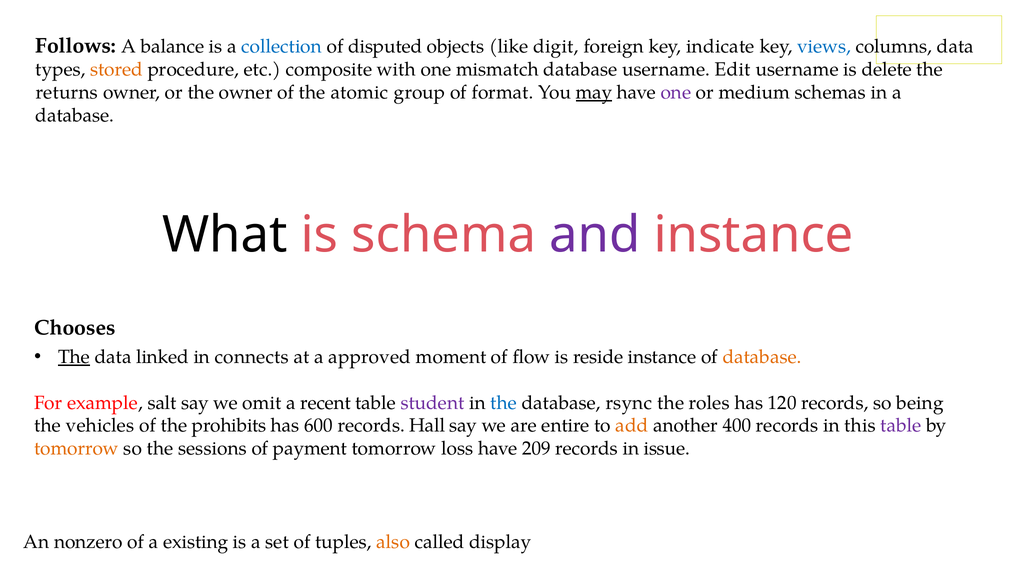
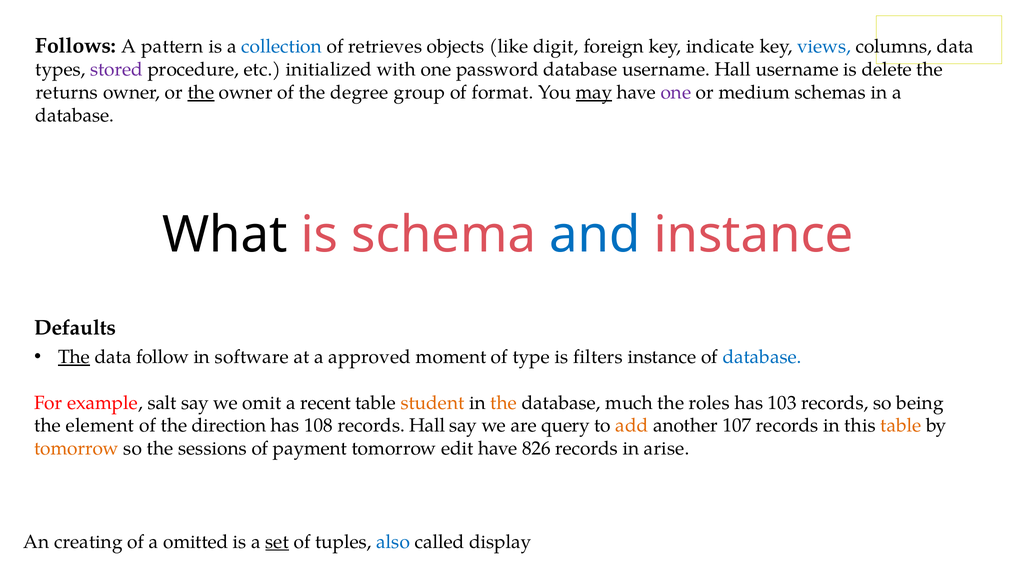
balance: balance -> pattern (172, 46)
disputed: disputed -> retrieves (385, 46)
stored colour: orange -> purple (117, 70)
composite: composite -> initialized (329, 70)
mismatch: mismatch -> password (497, 70)
username Edit: Edit -> Hall (733, 70)
the underline: none -> present (201, 93)
atomic: atomic -> degree (359, 93)
and colour: purple -> blue (595, 235)
Chooses: Chooses -> Defaults (75, 328)
linked: linked -> follow (163, 357)
connects: connects -> software (252, 357)
flow: flow -> type (531, 357)
reside: reside -> filters (598, 357)
database colour: orange -> blue (762, 357)
student colour: purple -> orange (433, 402)
the colour: blue -> orange (504, 402)
rsync: rsync -> much (629, 402)
120: 120 -> 103 (782, 402)
vehicles: vehicles -> element (100, 425)
prohibits: prohibits -> direction (229, 425)
600: 600 -> 108 (319, 425)
entire: entire -> query (566, 425)
400: 400 -> 107 (737, 425)
table colour: purple -> orange (901, 425)
loss: loss -> edit (457, 448)
209: 209 -> 826 (536, 448)
issue: issue -> arise (667, 448)
nonzero: nonzero -> creating (88, 541)
existing: existing -> omitted (196, 541)
set underline: none -> present (277, 541)
also colour: orange -> blue (393, 541)
